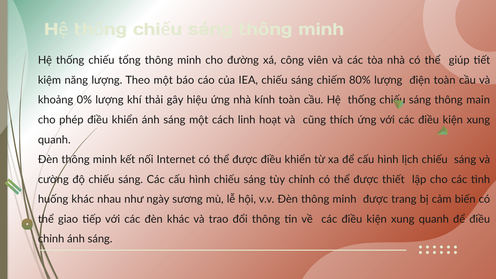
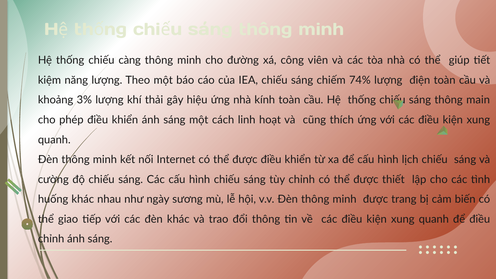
tổng: tổng -> càng (130, 60)
80%: 80% -> 74% (360, 80)
0%: 0% -> 3% (84, 100)
